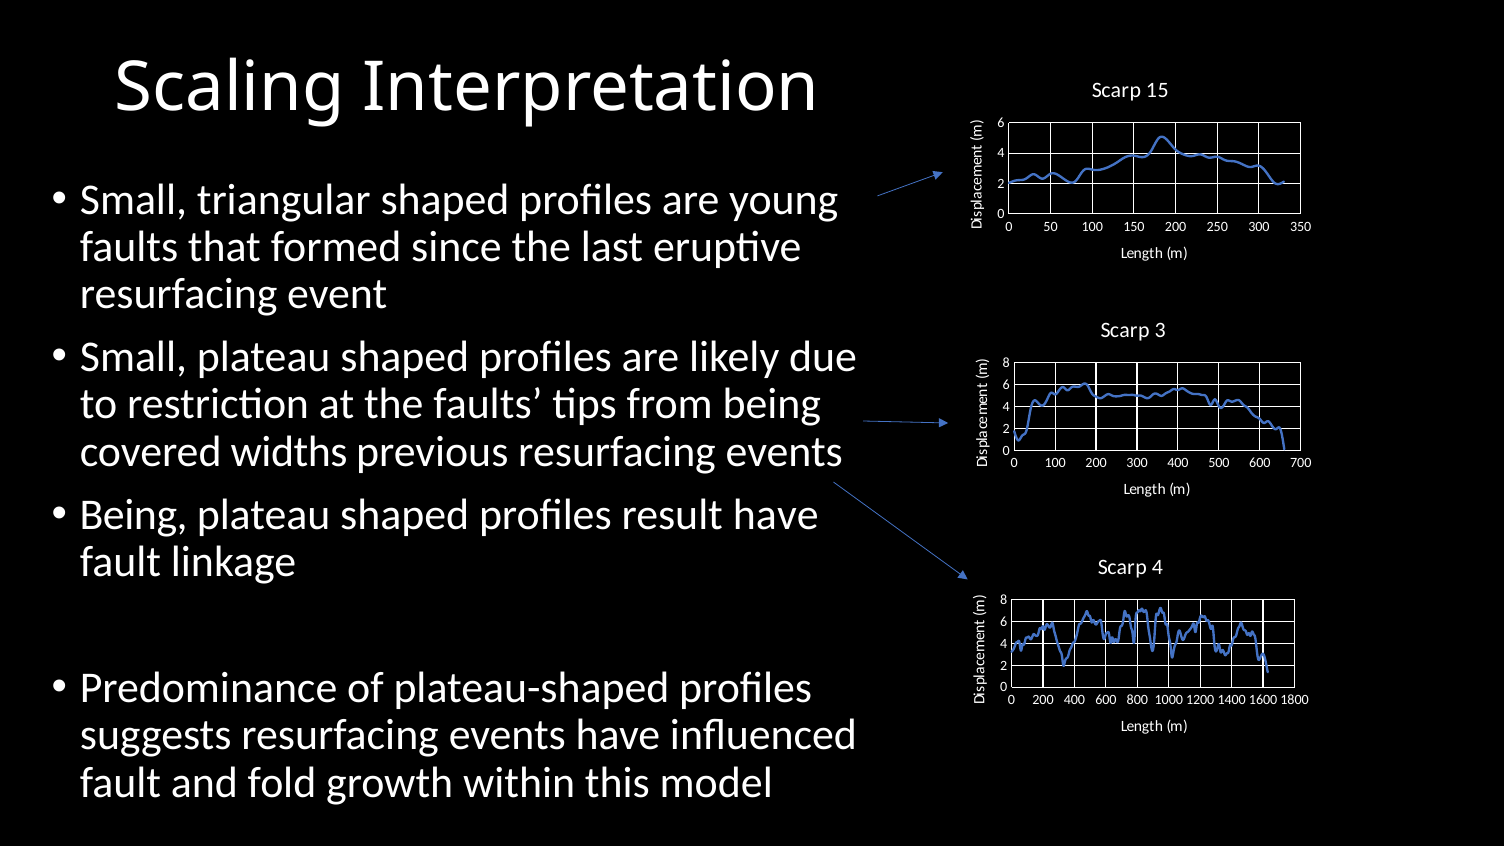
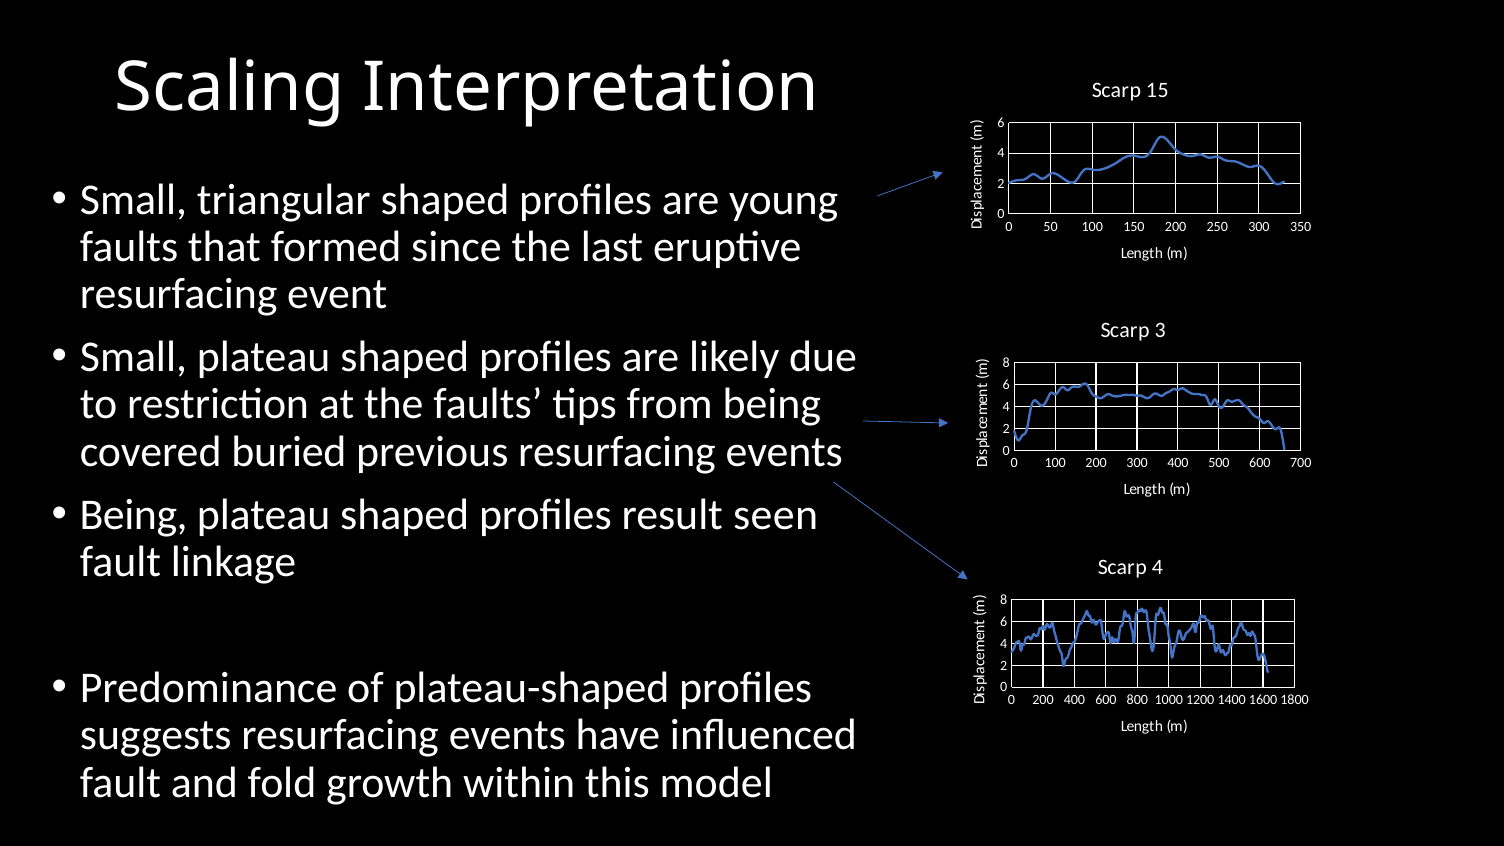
widths: widths -> buried (289, 452)
result have: have -> seen (776, 515)
